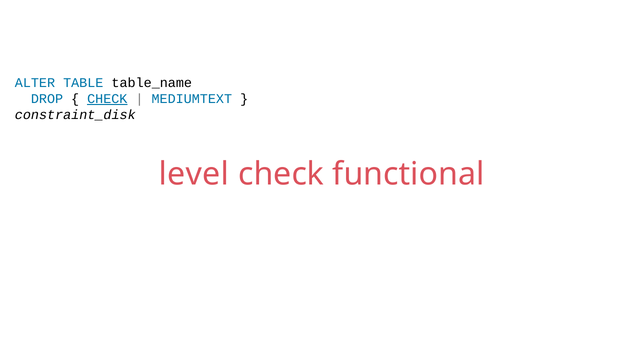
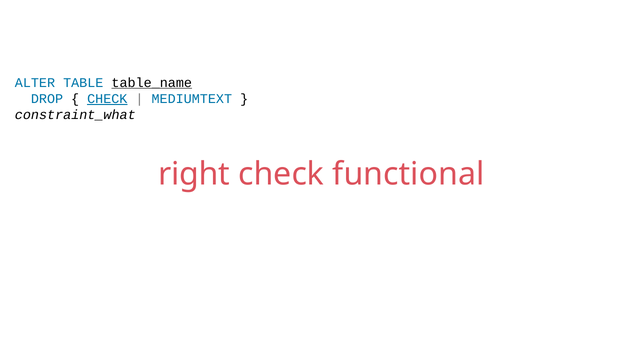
table_name underline: none -> present (152, 83)
constraint_disk: constraint_disk -> constraint_what (75, 115)
level: level -> right (194, 174)
